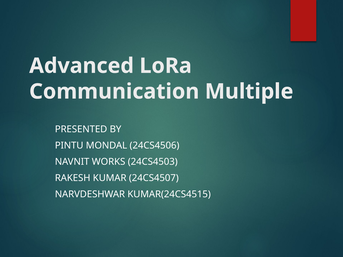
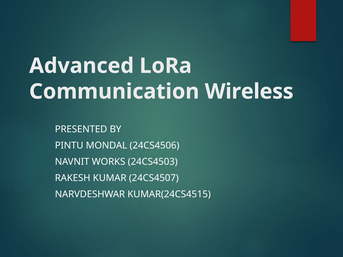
Multiple: Multiple -> Wireless (249, 92)
